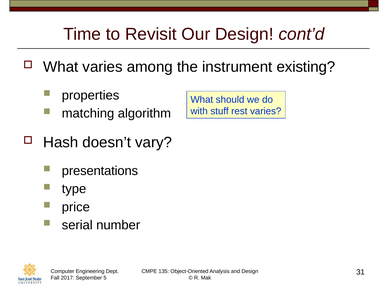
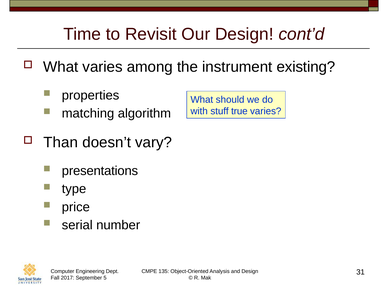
rest: rest -> true (239, 111)
Hash: Hash -> Than (61, 142)
